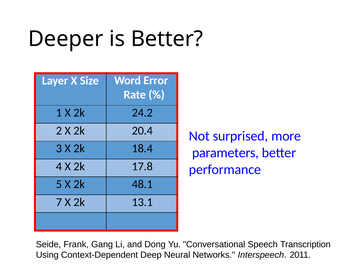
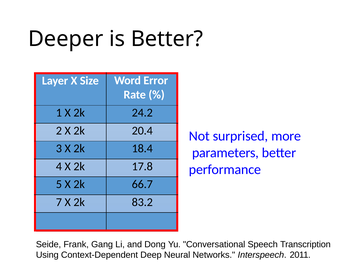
48.1: 48.1 -> 66.7 (142, 184)
13.1: 13.1 -> 83.2 (142, 202)
